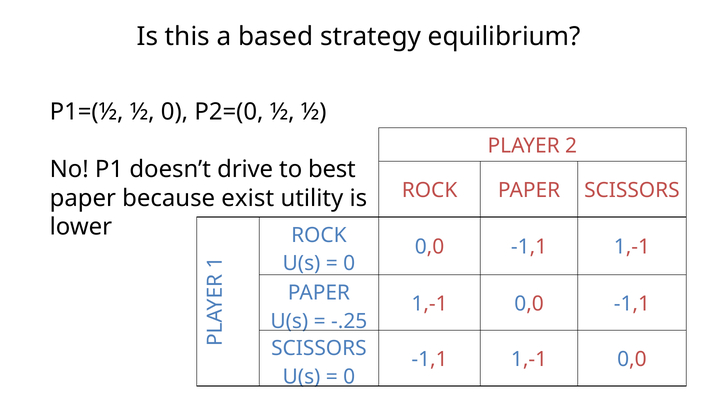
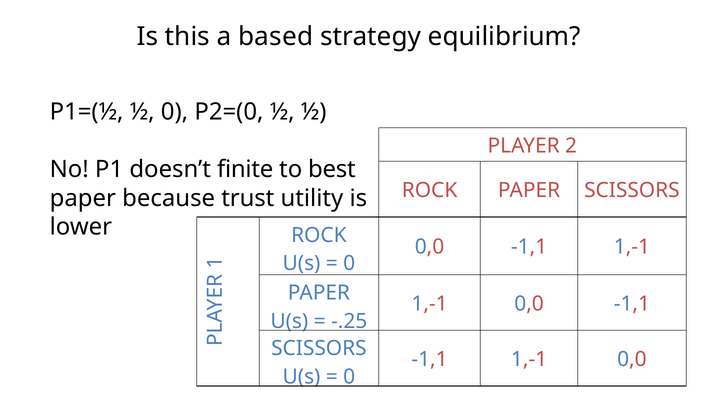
drive: drive -> finite (245, 169)
exist: exist -> trust (248, 198)
